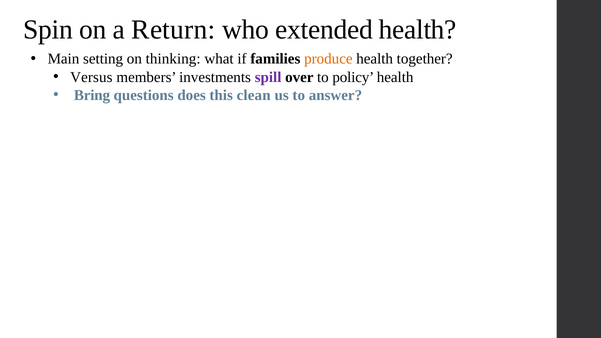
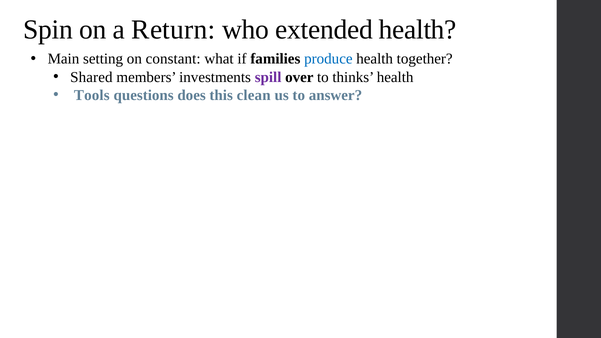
thinking: thinking -> constant (173, 59)
produce colour: orange -> blue (328, 59)
Versus: Versus -> Shared (91, 77)
policy: policy -> thinks (353, 77)
Bring: Bring -> Tools (92, 95)
